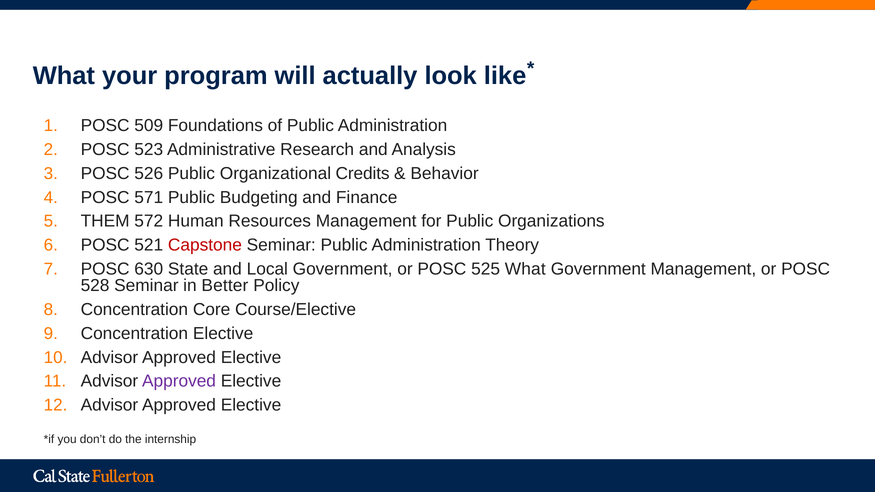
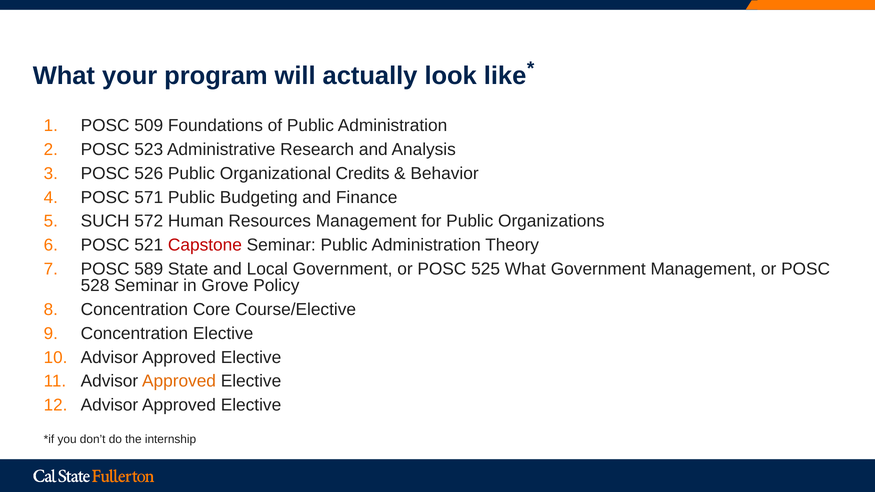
THEM: THEM -> SUCH (105, 221)
630: 630 -> 589 (149, 269)
Better: Better -> Grove (225, 286)
Approved colour: purple -> orange (179, 381)
